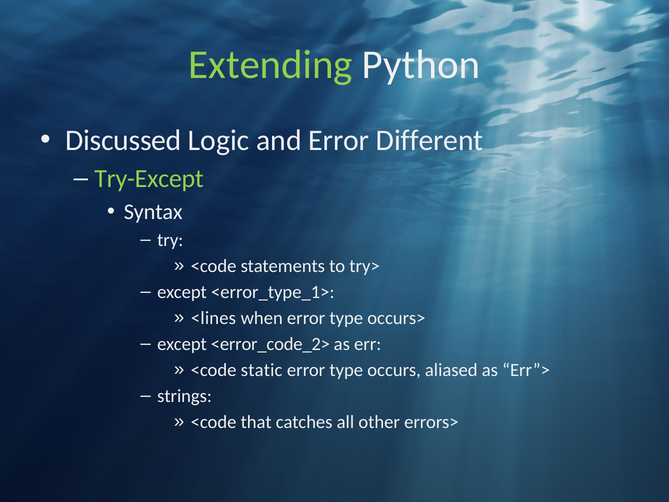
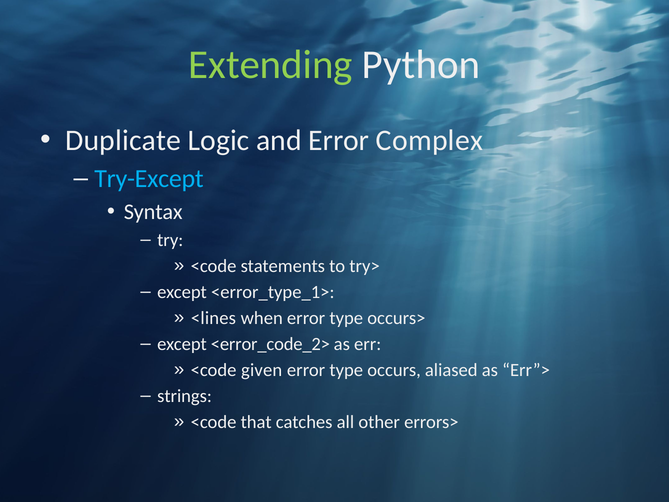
Discussed: Discussed -> Duplicate (123, 140)
Different: Different -> Complex (429, 140)
Try-Except colour: light green -> light blue (149, 179)
static: static -> given (262, 370)
